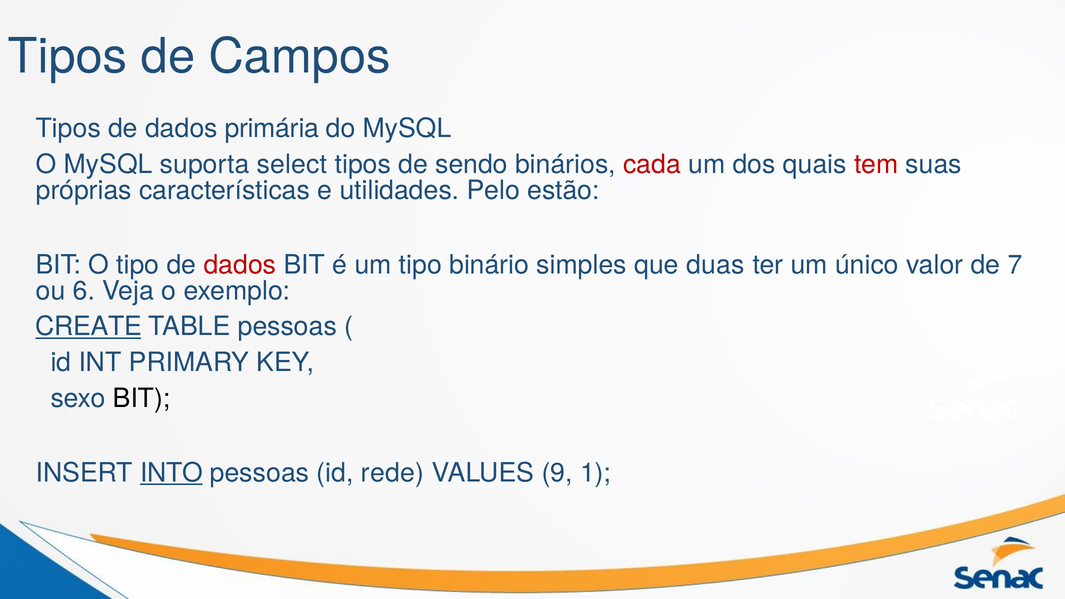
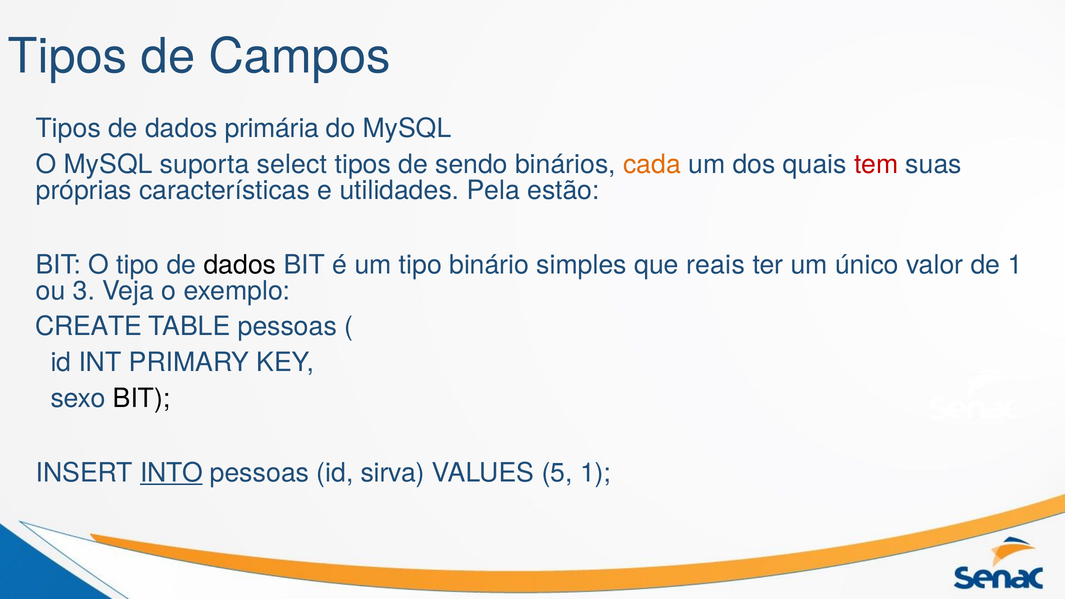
cada colour: red -> orange (652, 165)
Pelo: Pelo -> Pela (493, 190)
dados colour: red -> black (240, 265)
duas: duas -> reais (716, 265)
de 7: 7 -> 1 (1015, 265)
6: 6 -> 3 (84, 291)
CREATE underline: present -> none (89, 327)
rede: rede -> sirva (393, 473)
9: 9 -> 5 (557, 473)
